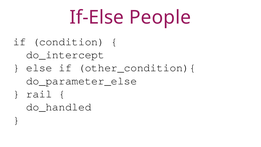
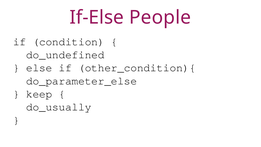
do_intercept: do_intercept -> do_undefined (65, 55)
rail: rail -> keep (39, 94)
do_handled: do_handled -> do_usually (59, 107)
